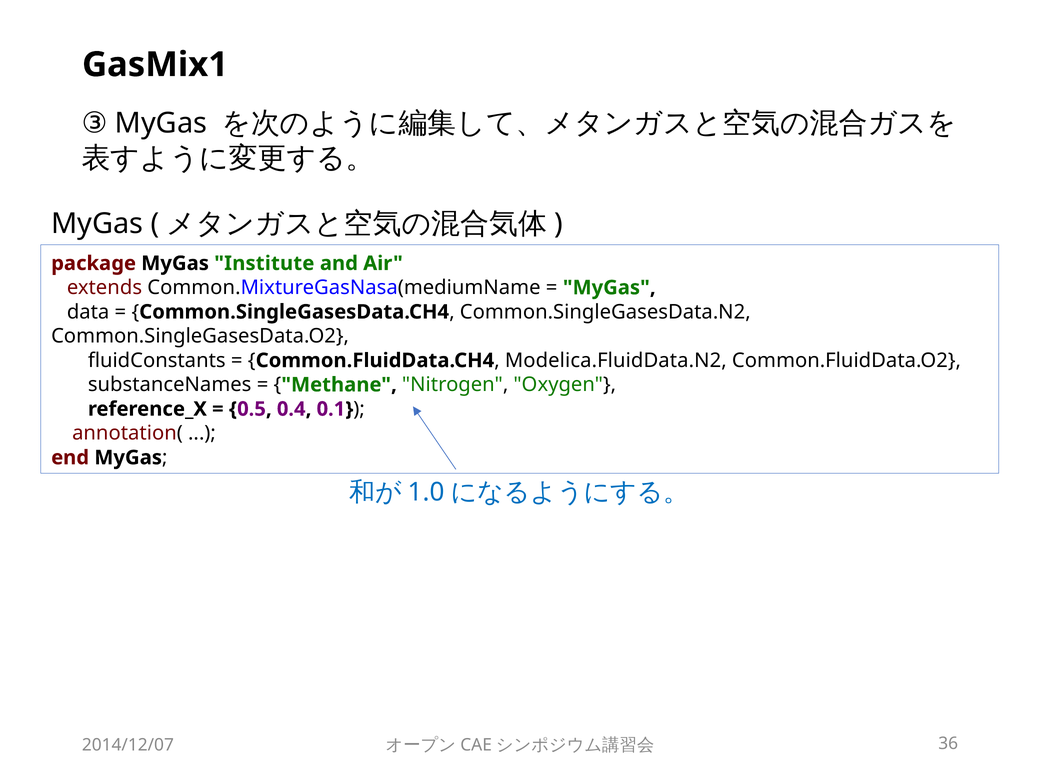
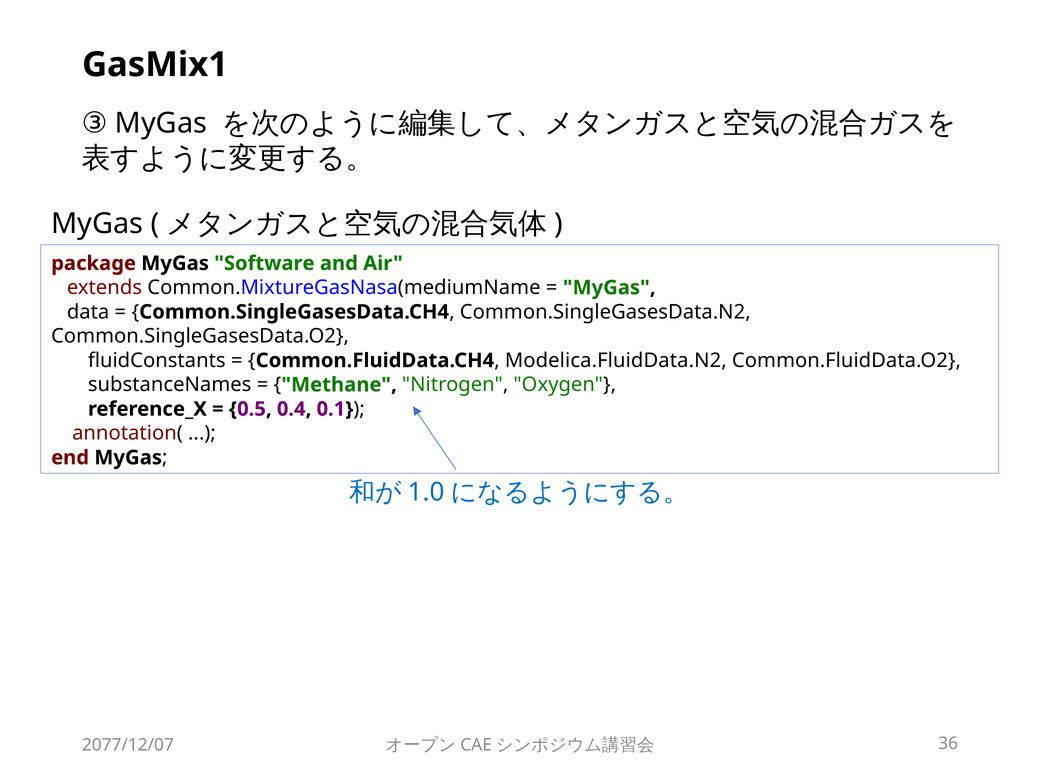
Institute: Institute -> Software (264, 263)
2014/12/07: 2014/12/07 -> 2077/12/07 (128, 745)
